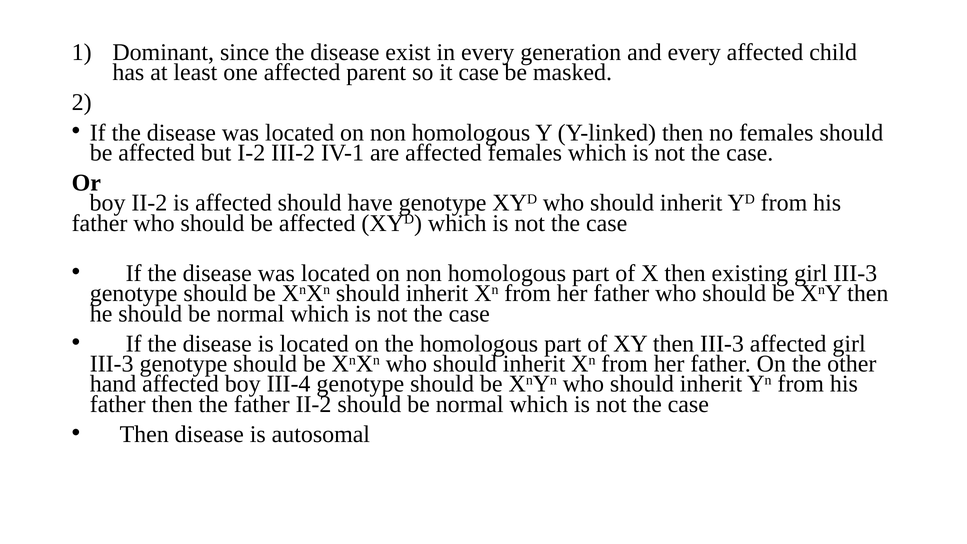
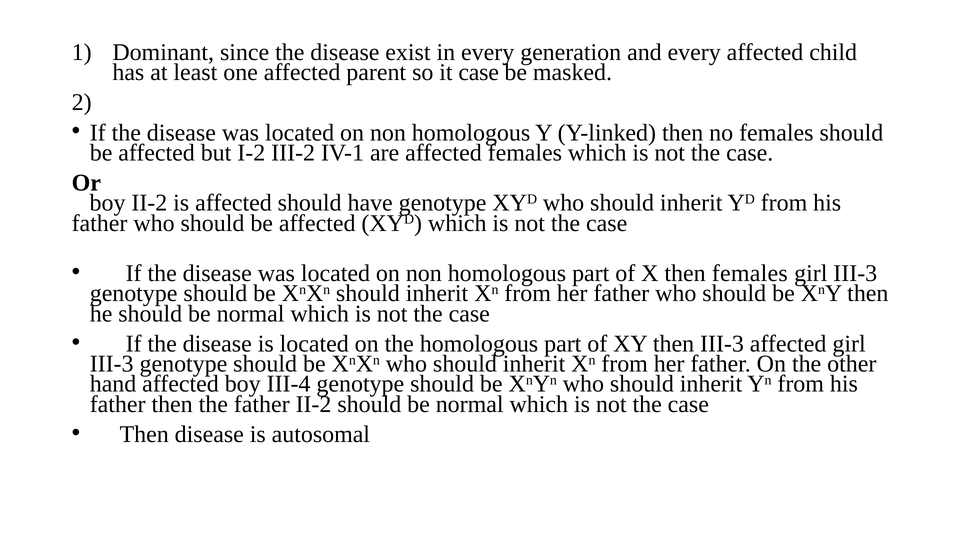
then existing: existing -> females (750, 273)
